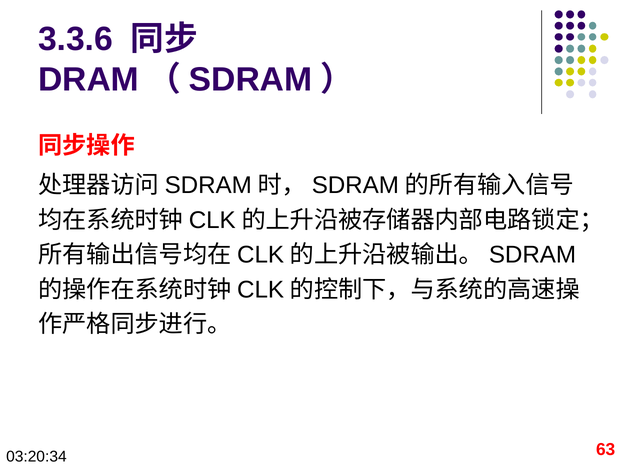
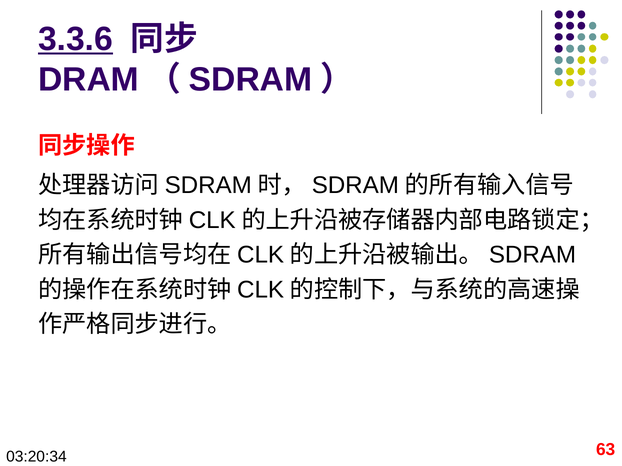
3.3.6 underline: none -> present (76, 39)
